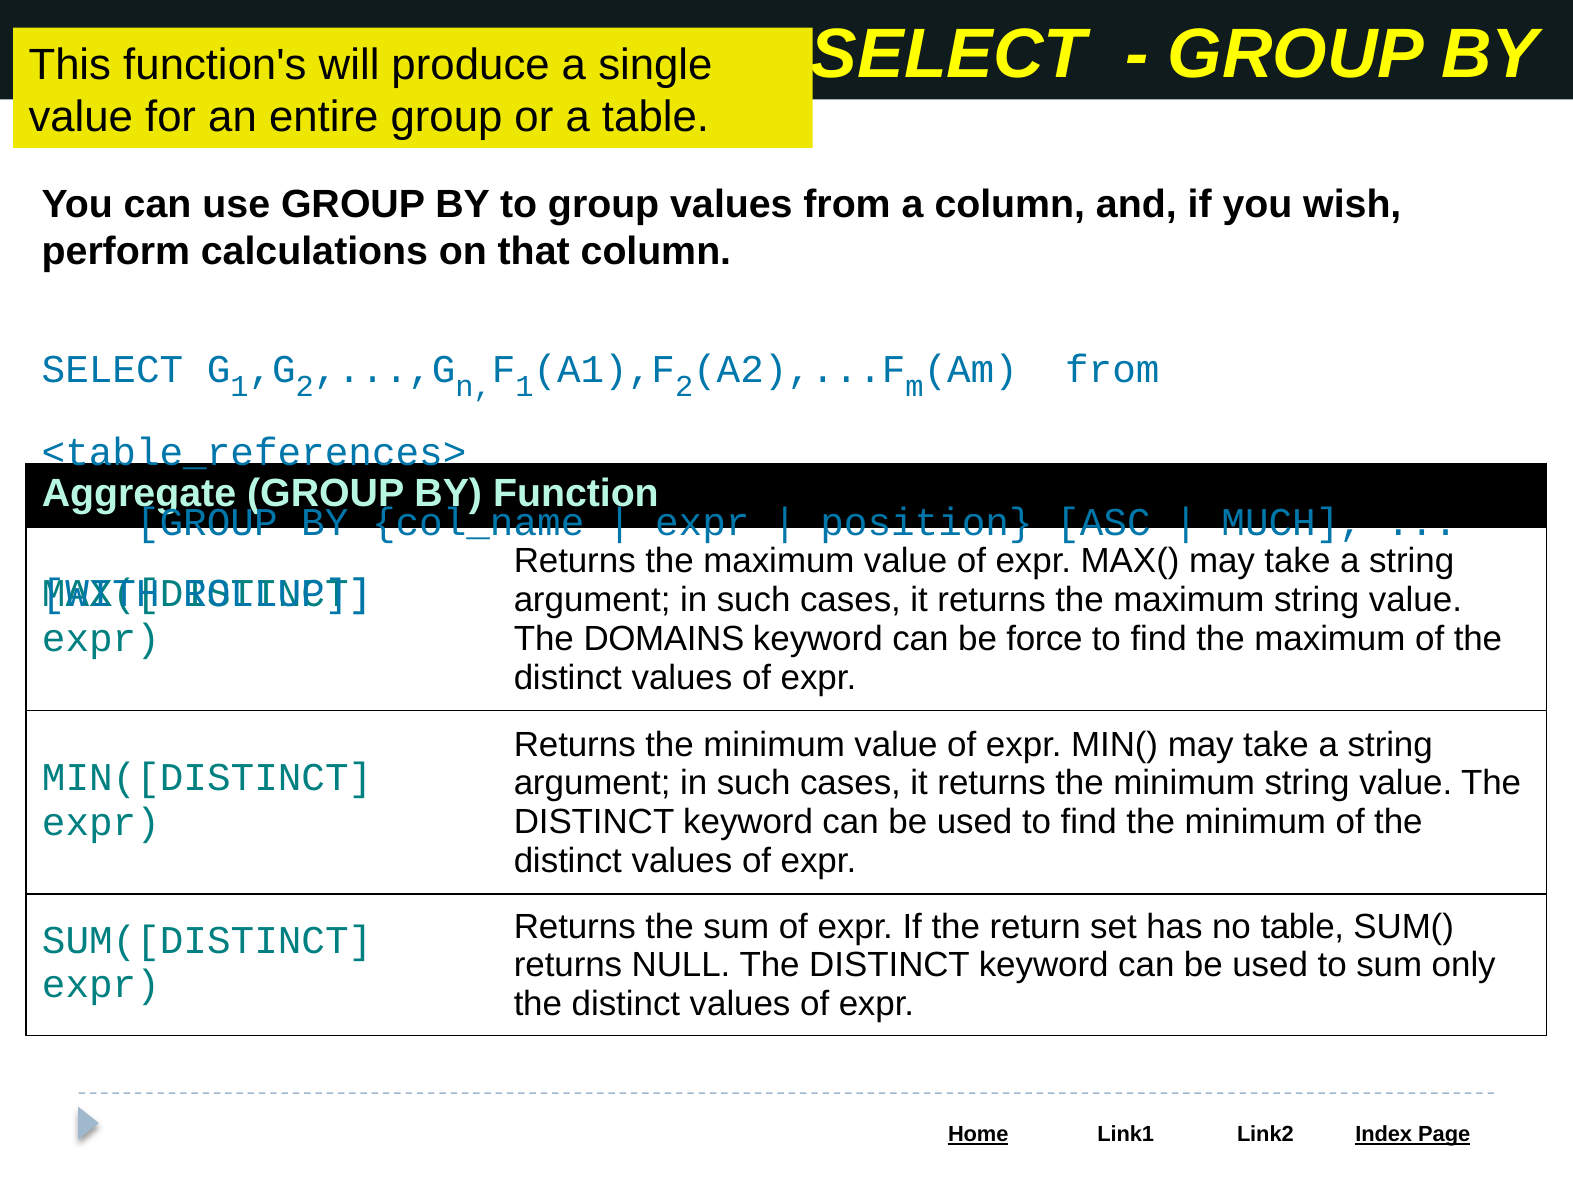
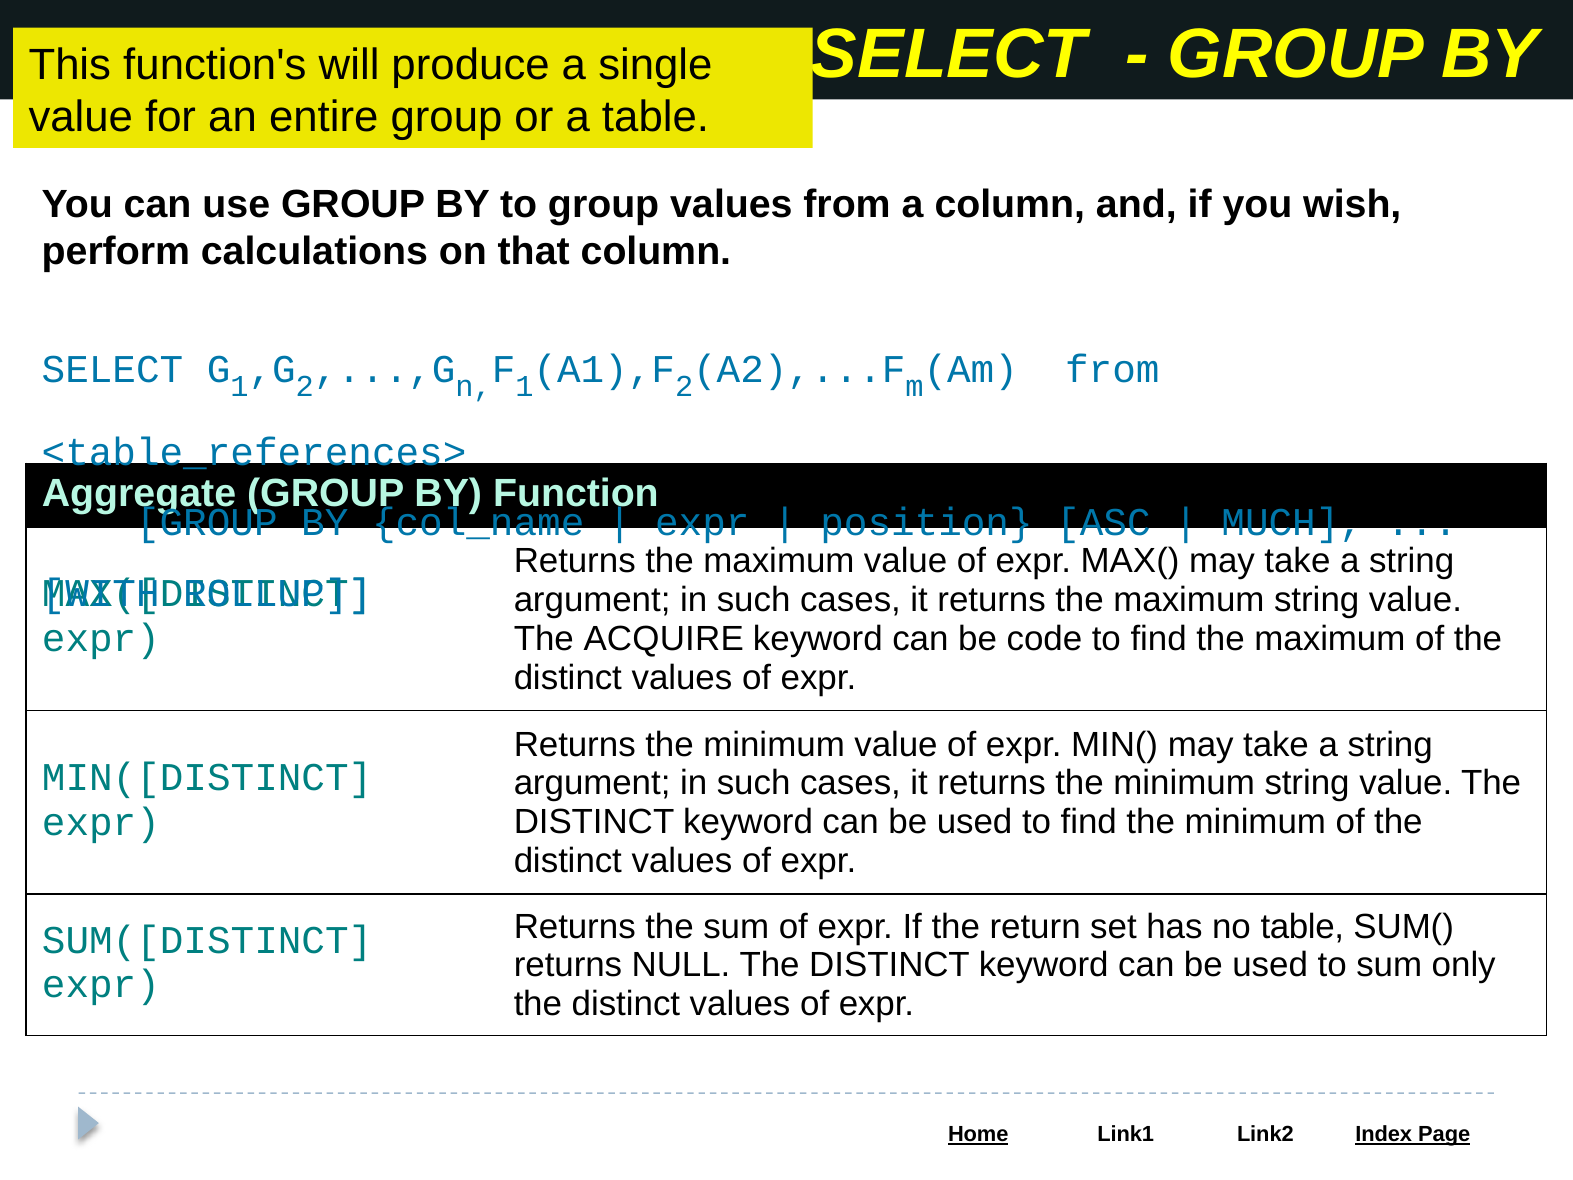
DOMAINS: DOMAINS -> ACQUIRE (664, 639)
force: force -> code (1044, 639)
